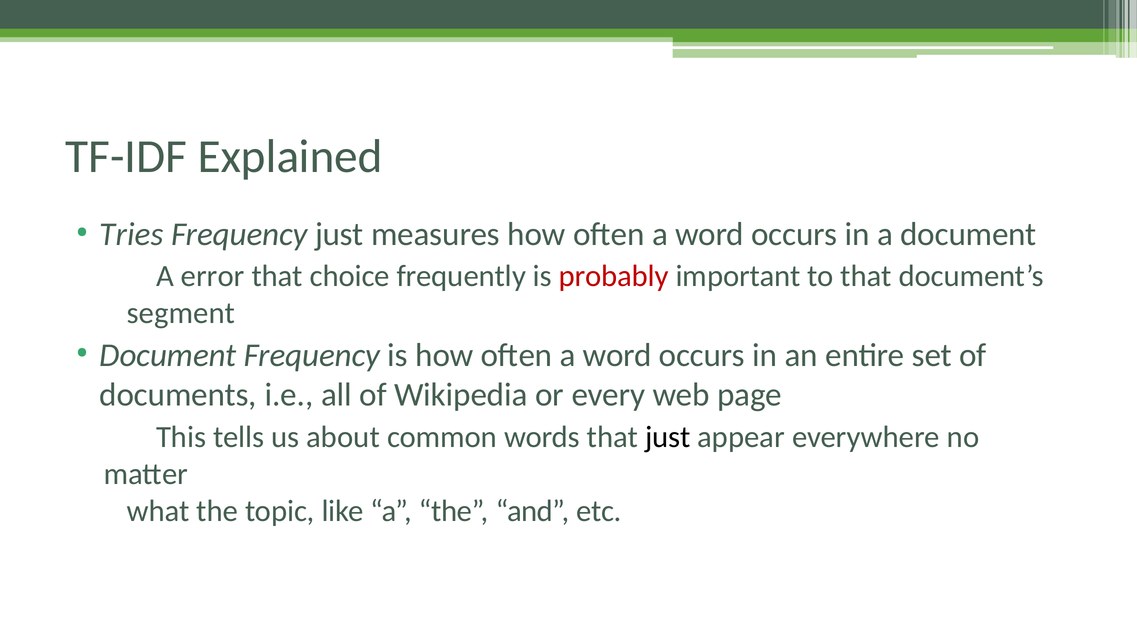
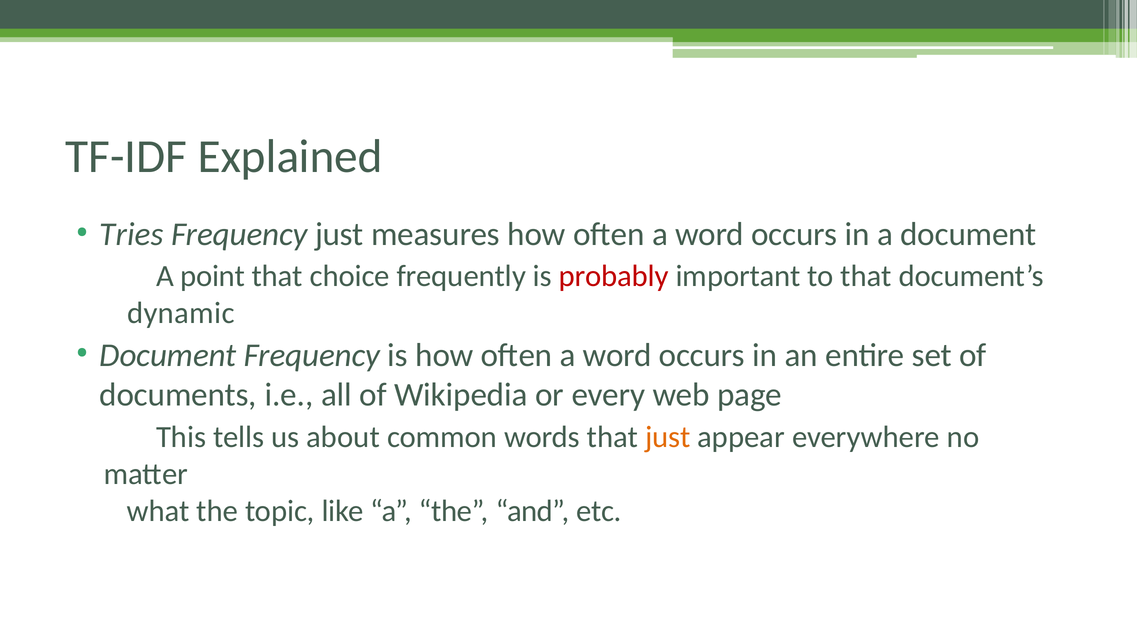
error: error -> point (213, 276)
segment: segment -> dynamic (181, 313)
just colour: black -> orange (668, 437)
